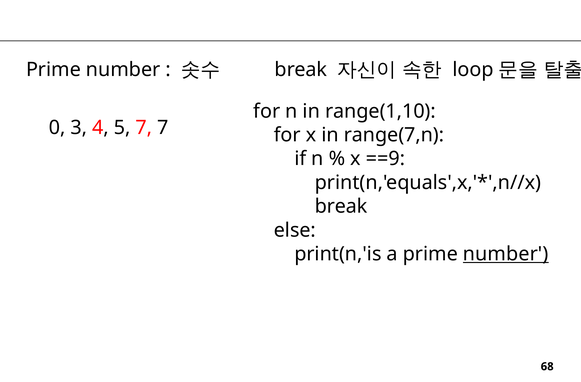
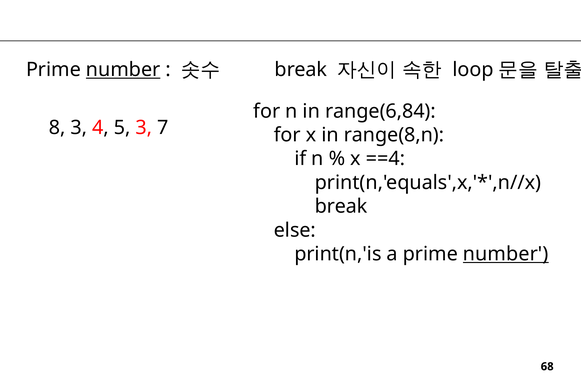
number underline: none -> present (123, 70)
range(1,10: range(1,10 -> range(6,84 (380, 111)
0: 0 -> 8 (57, 128)
5 7: 7 -> 3 (144, 128)
range(7,n: range(7,n -> range(8,n (394, 135)
==9: ==9 -> ==4 (385, 159)
